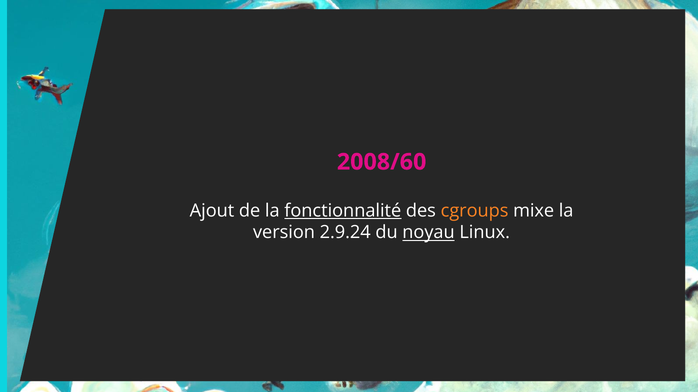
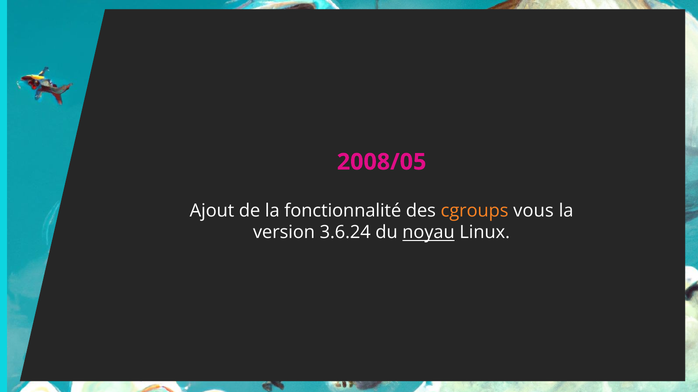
2008/60: 2008/60 -> 2008/05 (382, 162)
fonctionnalité underline: present -> none (343, 211)
mixe: mixe -> vous (534, 211)
2.9.24: 2.9.24 -> 3.6.24 (345, 233)
